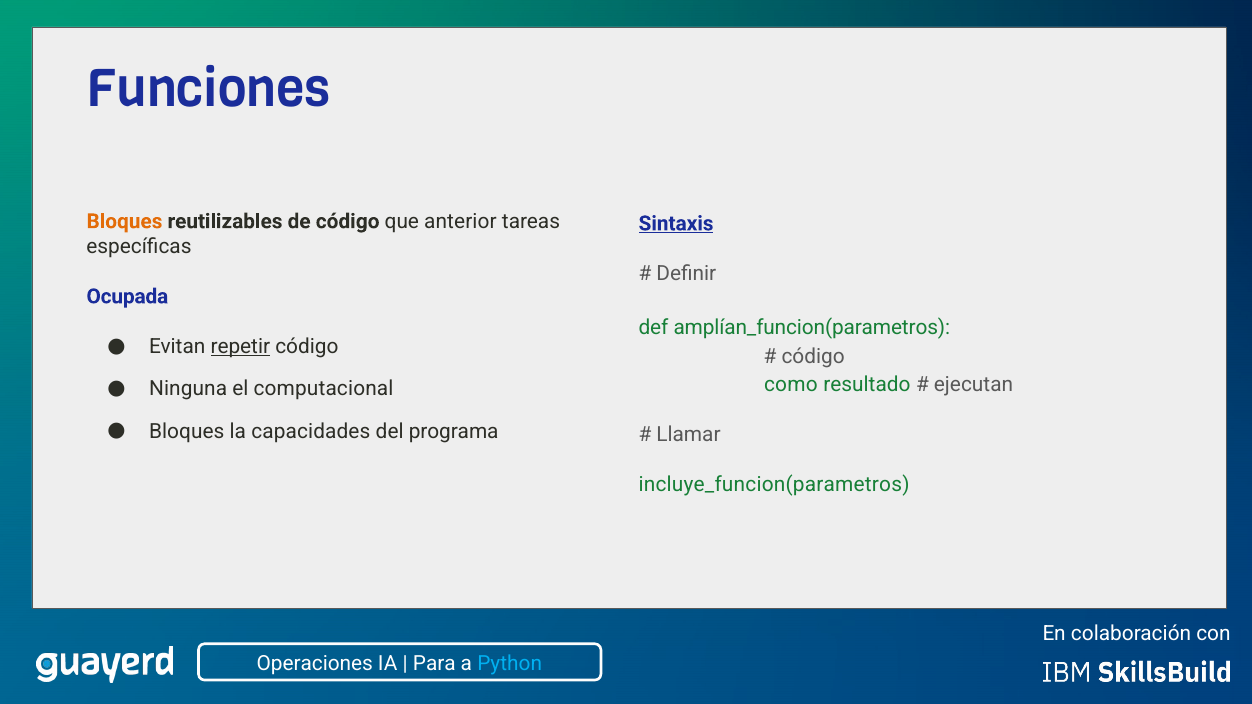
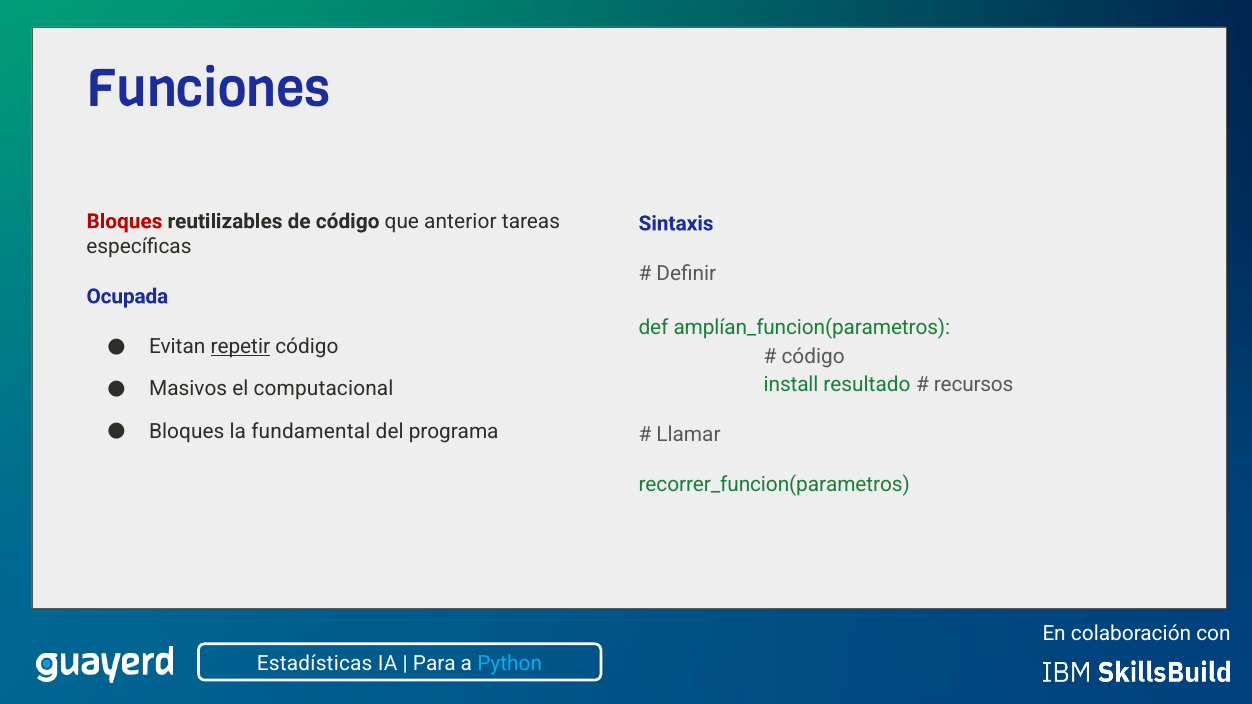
Bloques colour: orange -> red (124, 221)
Sintaxis underline: present -> none (676, 224)
como: como -> install (791, 385)
ejecutan: ejecutan -> recursos (974, 385)
Ninguna: Ninguna -> Masivos (188, 389)
capacidades: capacidades -> fundamental (311, 432)
incluye_funcion(parametros: incluye_funcion(parametros -> recorrer_funcion(parametros (774, 485)
Operaciones: Operaciones -> Estadísticas (315, 664)
